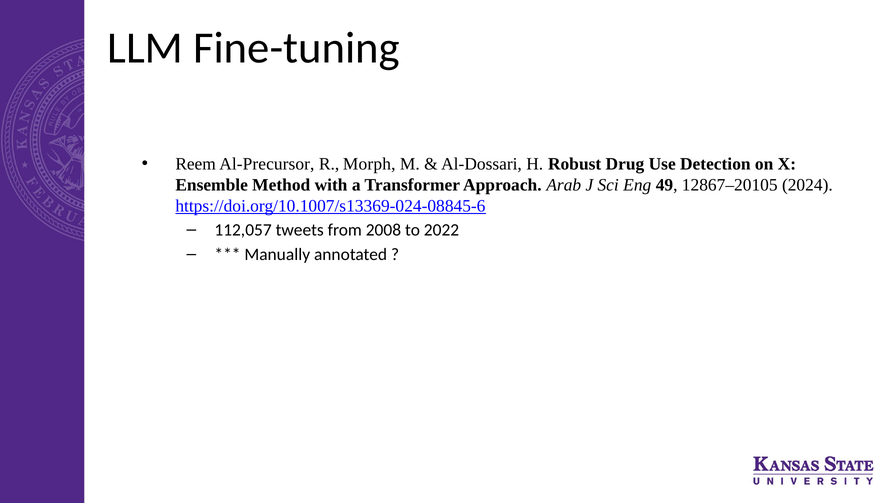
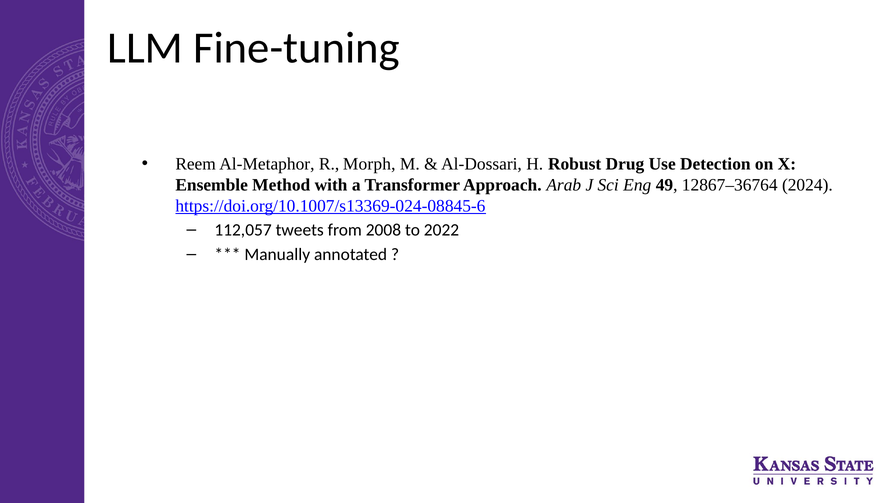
Al-Precursor: Al-Precursor -> Al-Metaphor (267, 164)
12867–20105: 12867–20105 -> 12867–36764 (730, 185)
